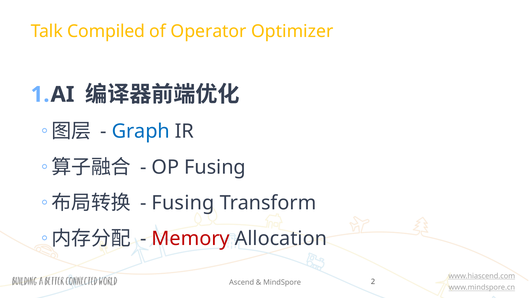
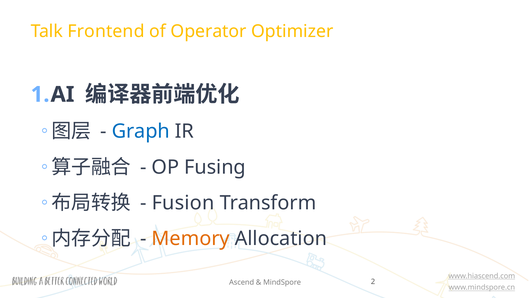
Compiled: Compiled -> Frontend (106, 31)
Fusing: Fusing -> Fusion (183, 203)
Memory colour: red -> orange (191, 239)
